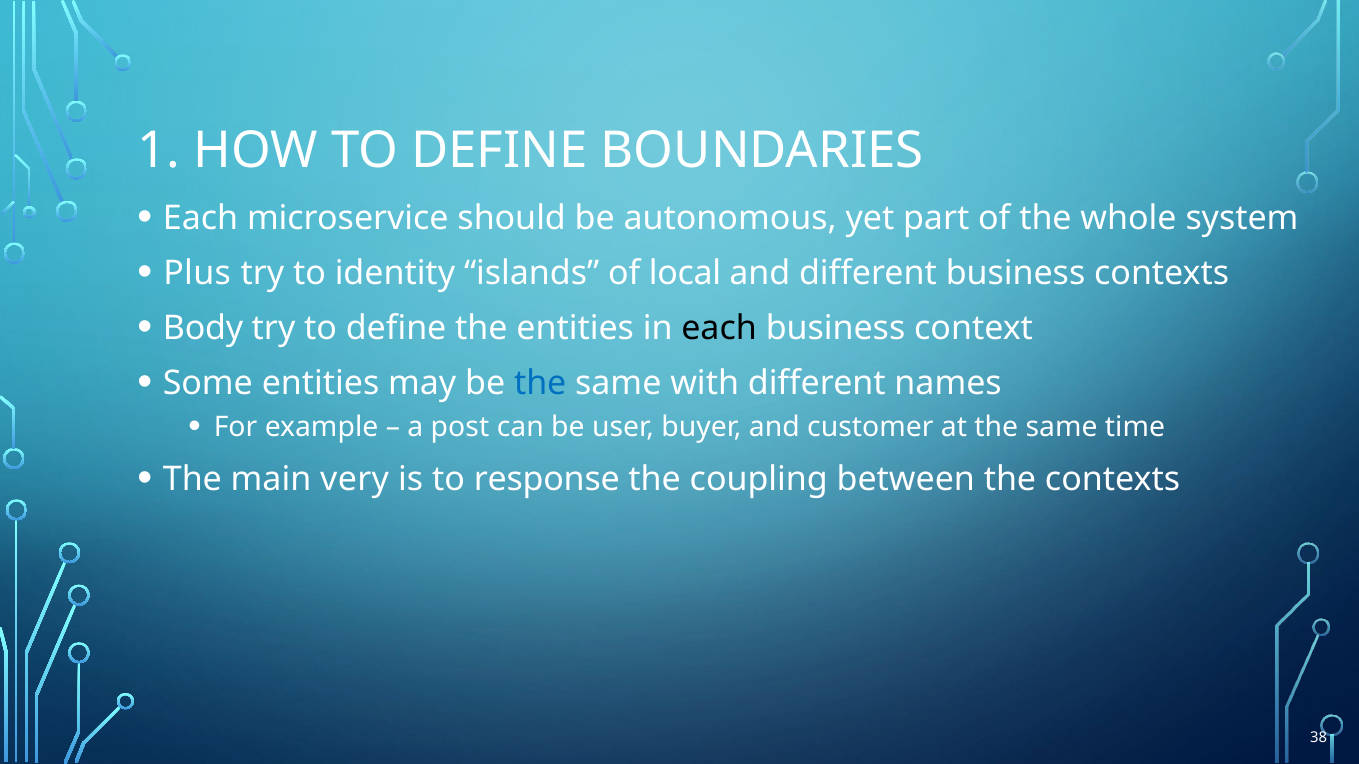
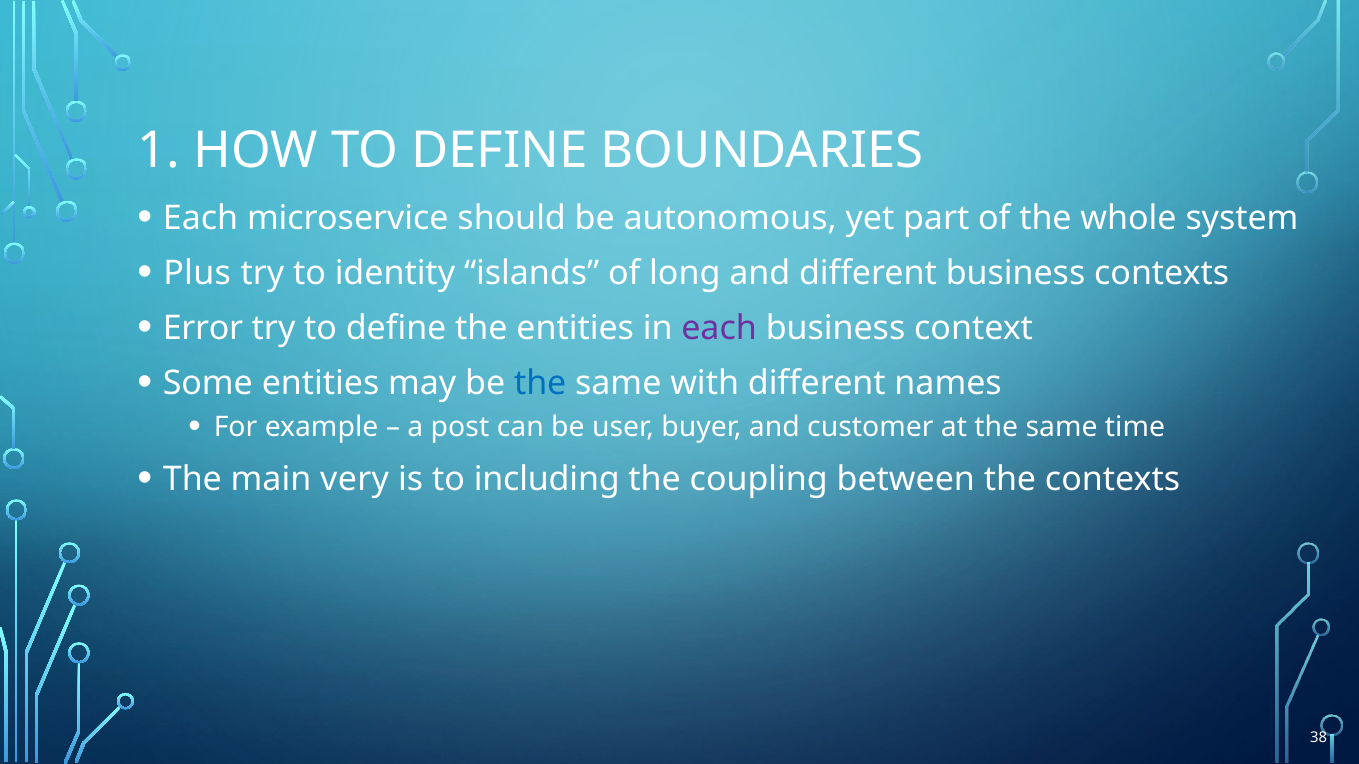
local: local -> long (685, 274)
Body: Body -> Error (203, 329)
each colour: black -> purple (719, 329)
response: response -> including (547, 480)
